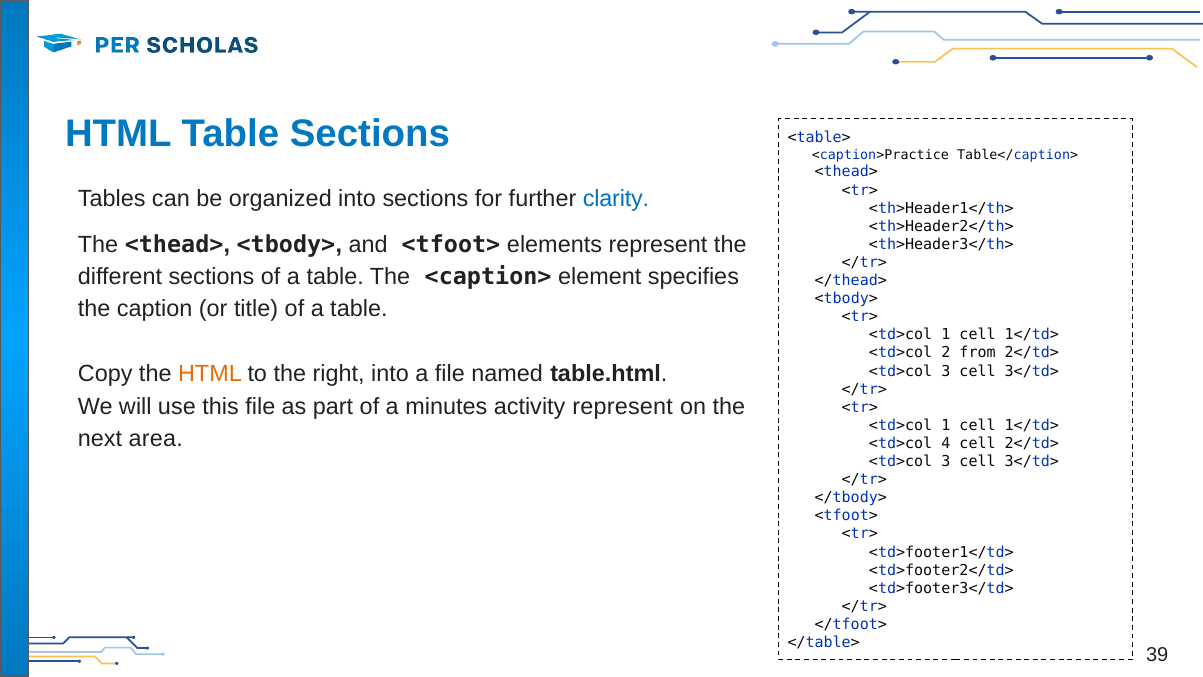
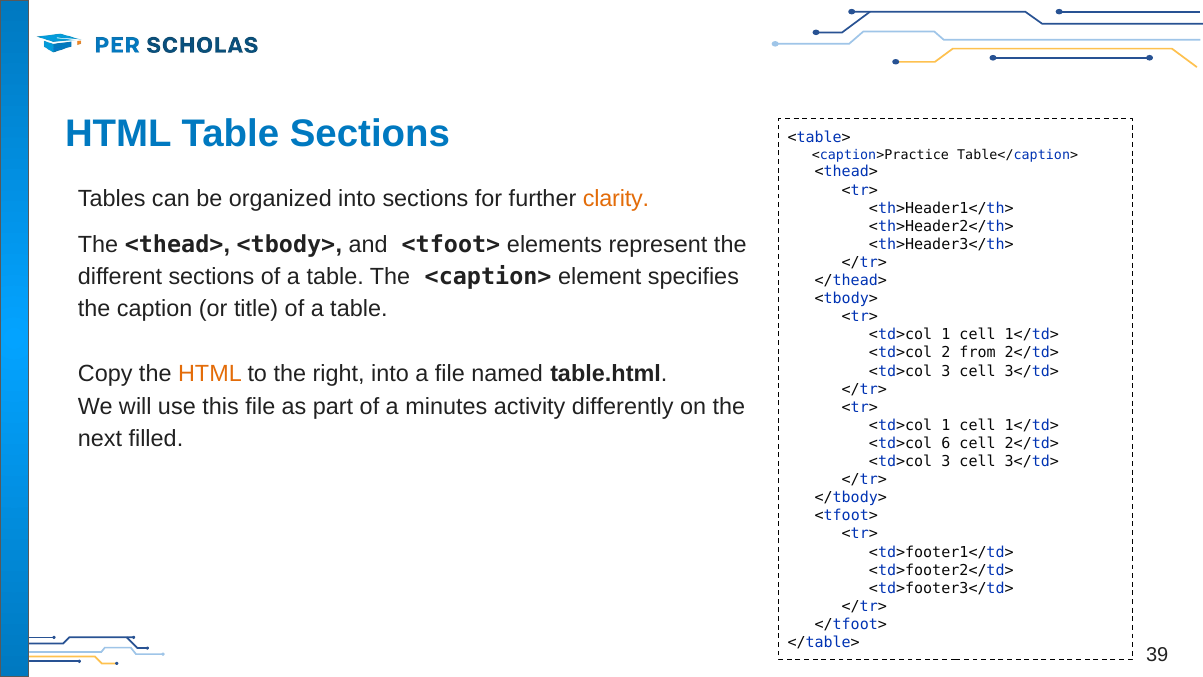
clarity colour: blue -> orange (616, 199)
activity represent: represent -> differently (623, 406)
area: area -> filled (156, 439)
4: 4 -> 6 (946, 443)
